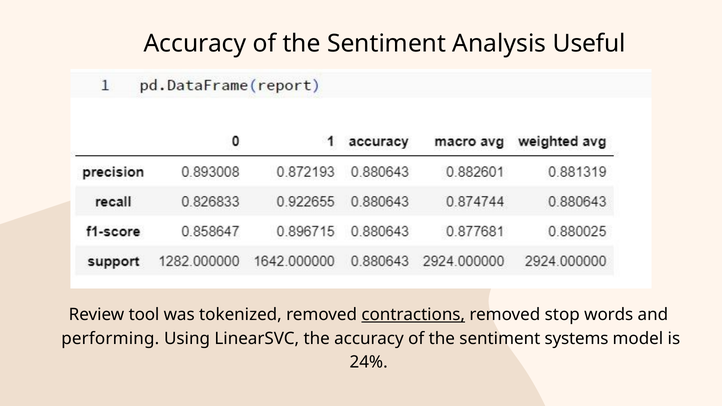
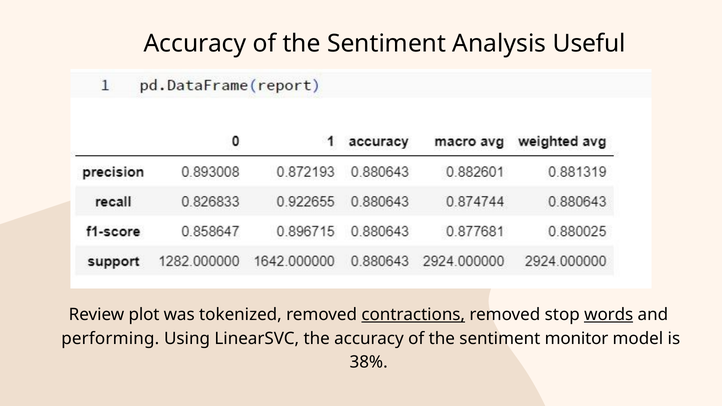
tool: tool -> plot (144, 315)
words underline: none -> present (609, 315)
systems: systems -> monitor (577, 339)
24%: 24% -> 38% (369, 362)
